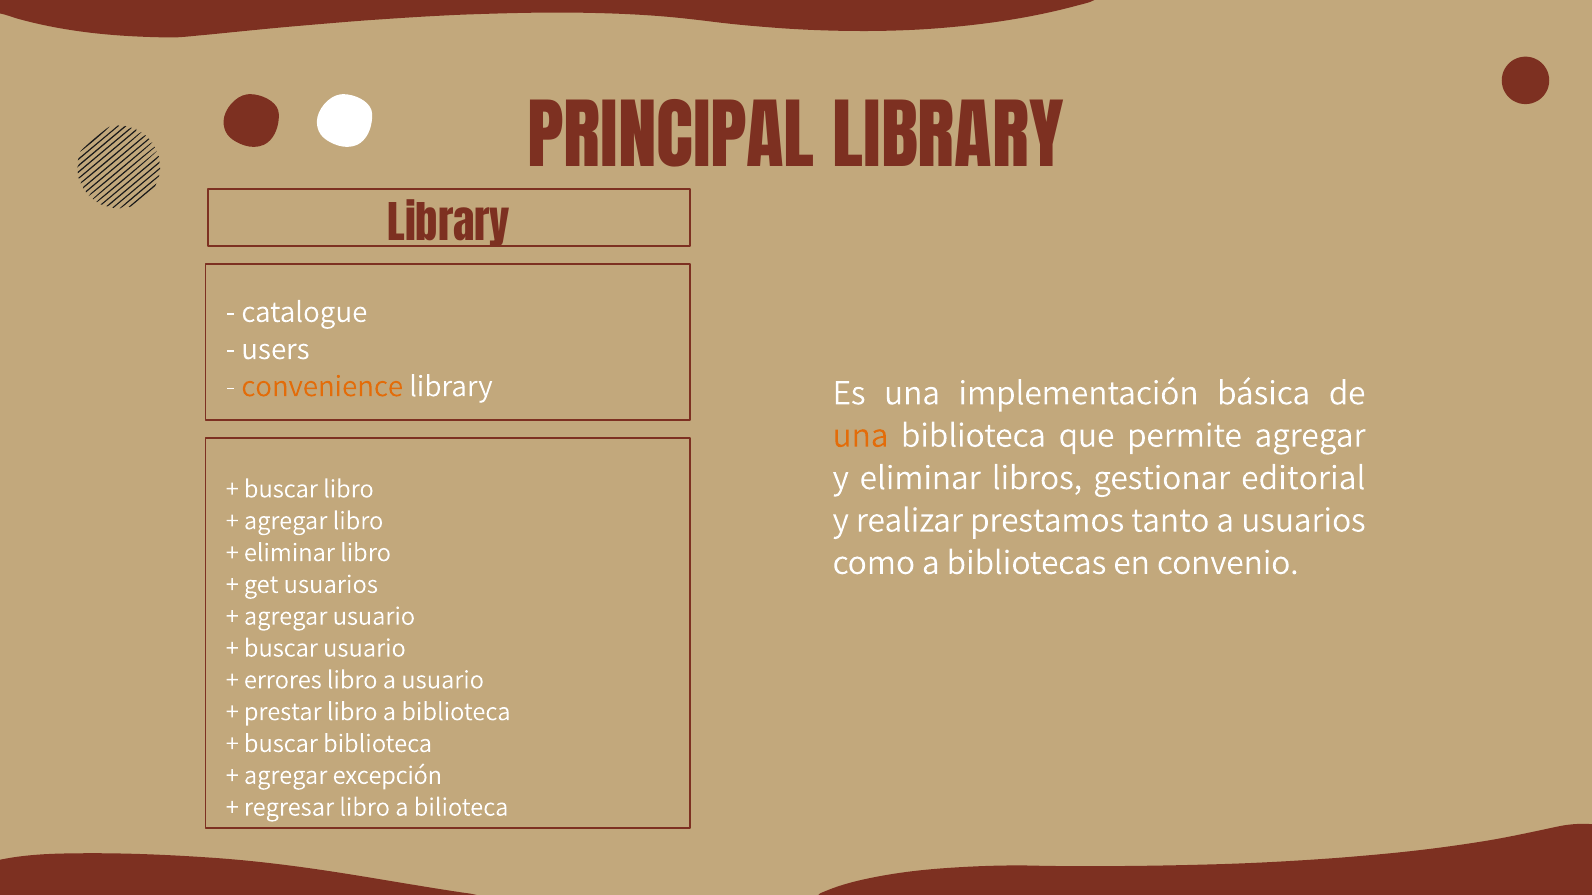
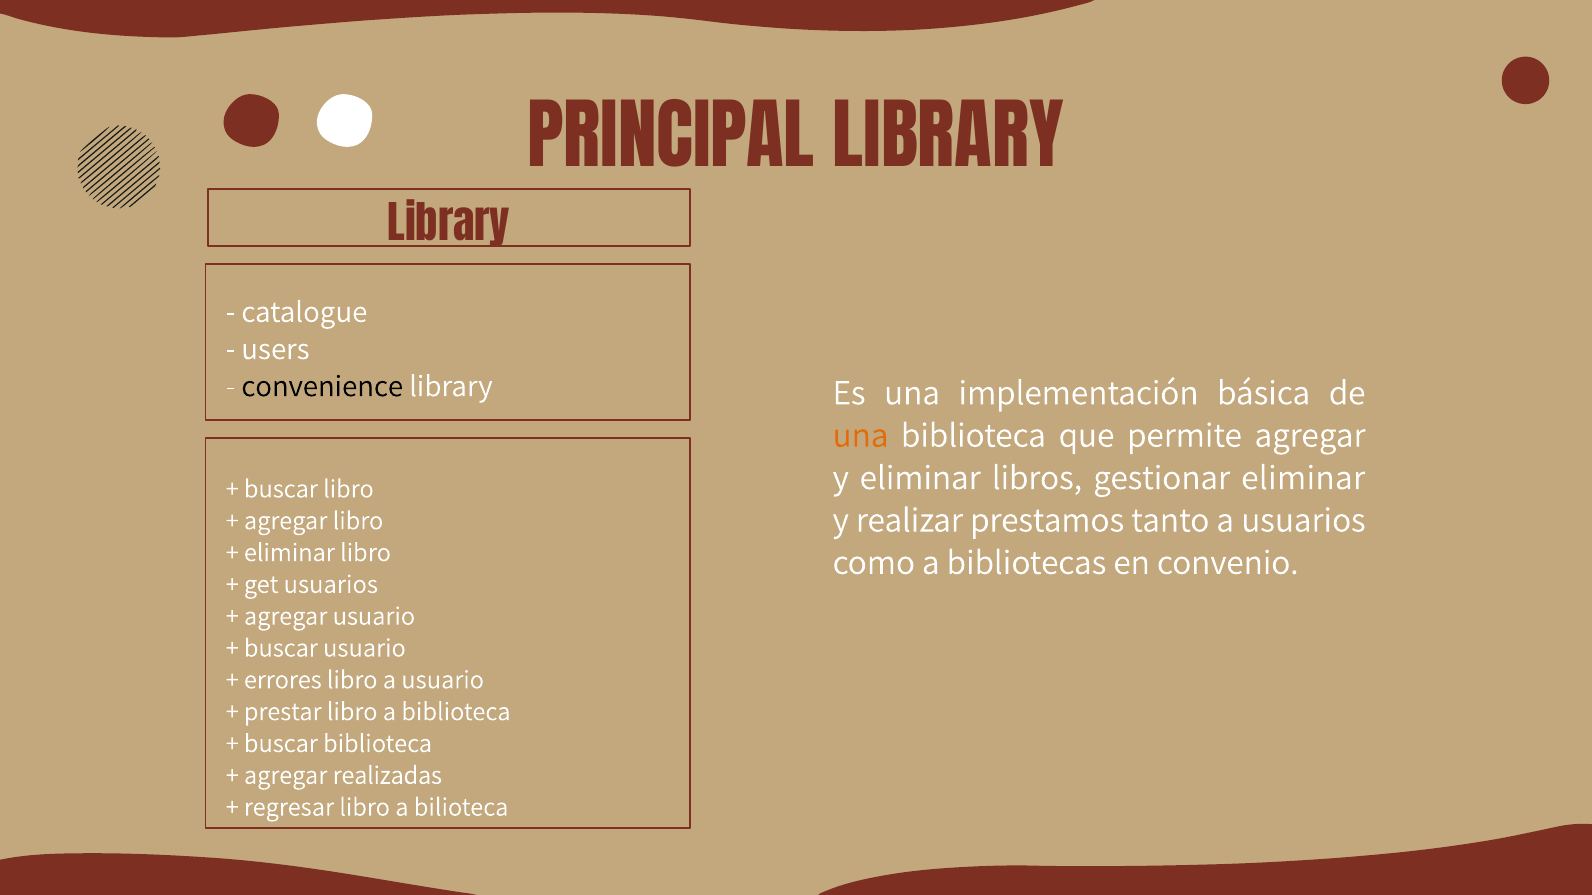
convenience colour: orange -> black (322, 386)
gestionar editorial: editorial -> eliminar (1303, 478)
excepción: excepción -> realizadas (387, 776)
